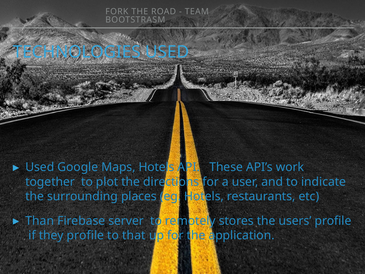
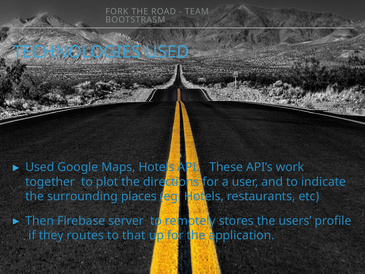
Than: Than -> Then (40, 221)
they profile: profile -> routes (85, 235)
